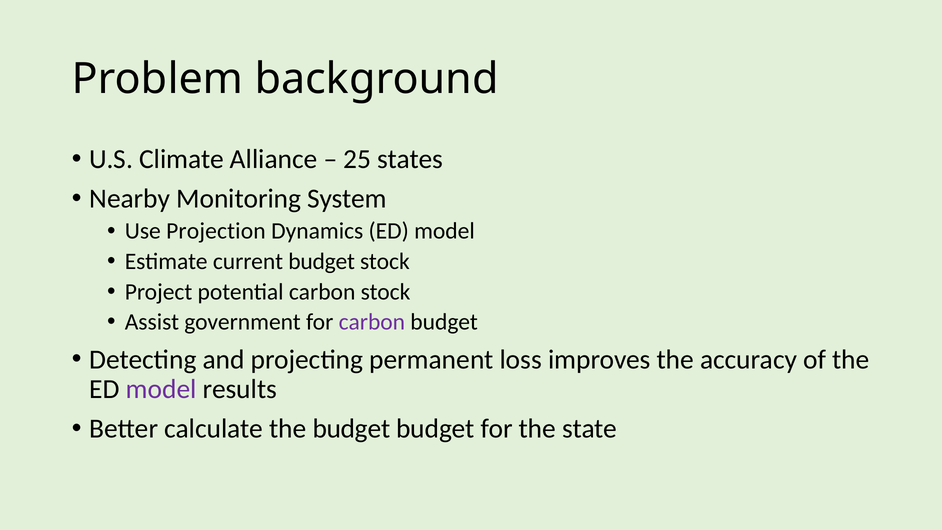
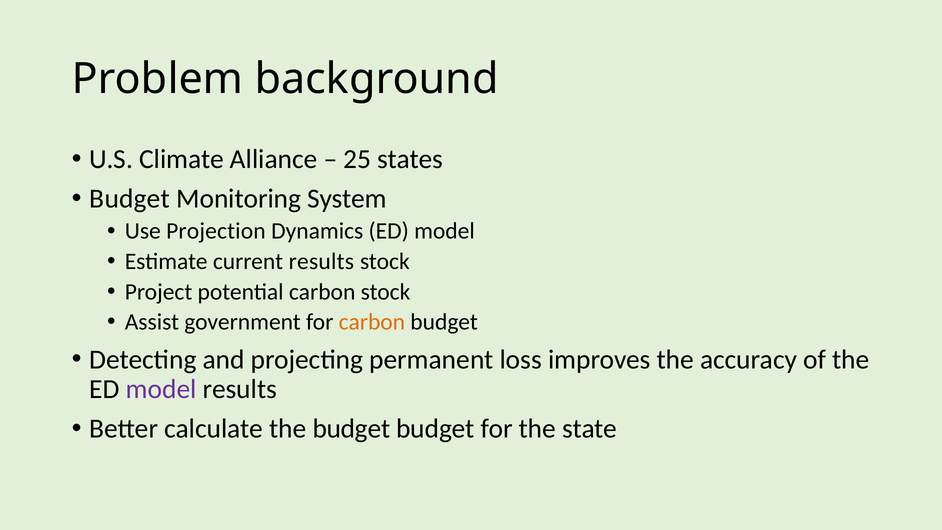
Nearby: Nearby -> Budget (130, 199)
current budget: budget -> results (321, 261)
carbon colour: purple -> orange (372, 322)
